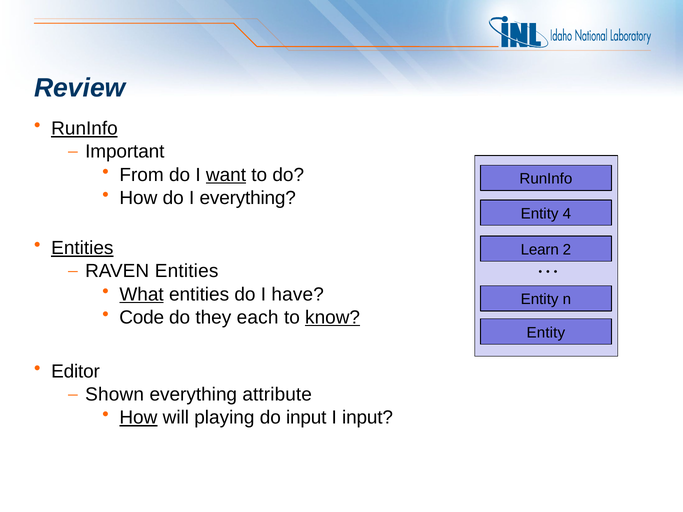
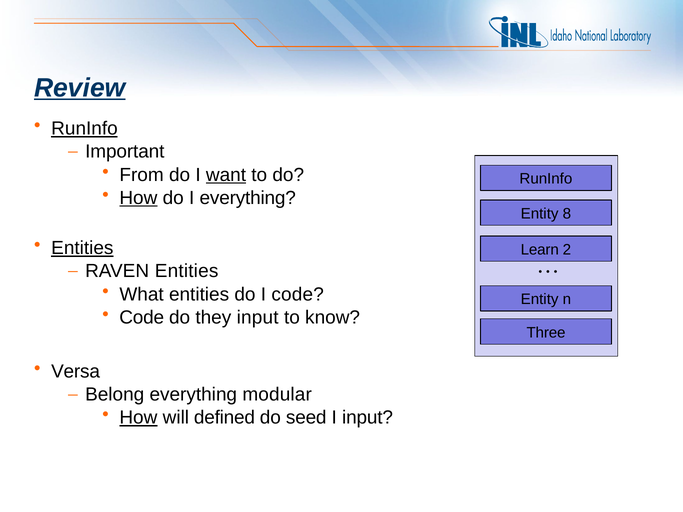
Review underline: none -> present (80, 88)
How underline: none -> present (138, 198)
4: 4 -> 8 (567, 214)
What underline: present -> none (142, 294)
I have: have -> code (298, 294)
they each: each -> input (258, 318)
know underline: present -> none (333, 318)
Entity: Entity -> Three (546, 333)
Editor: Editor -> Versa (76, 371)
Shown: Shown -> Belong (115, 395)
attribute: attribute -> modular (277, 395)
playing: playing -> defined (224, 418)
do input: input -> seed (306, 418)
